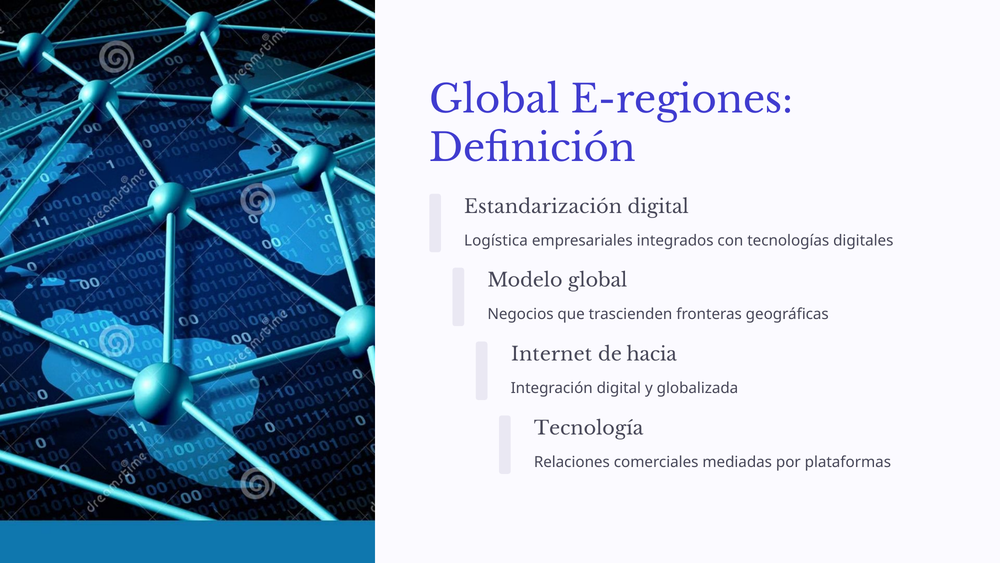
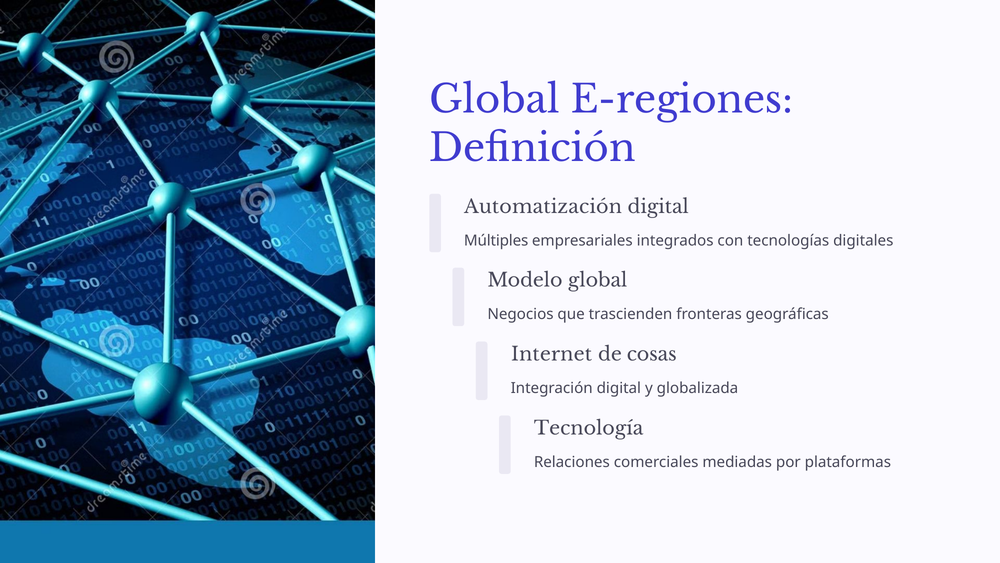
Estandarización: Estandarización -> Automatización (543, 207)
Logística: Logística -> Múltiples (496, 240)
hacia: hacia -> cosas (652, 354)
